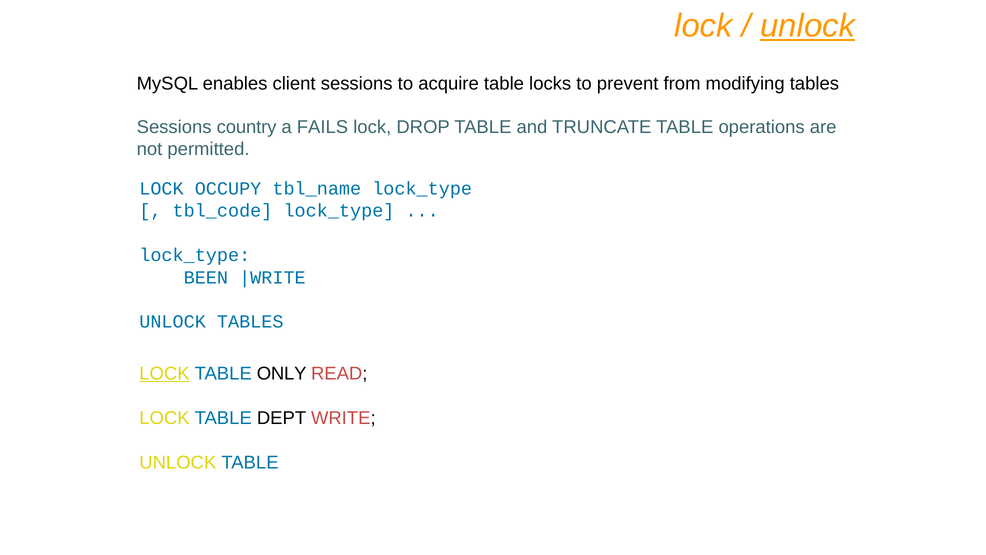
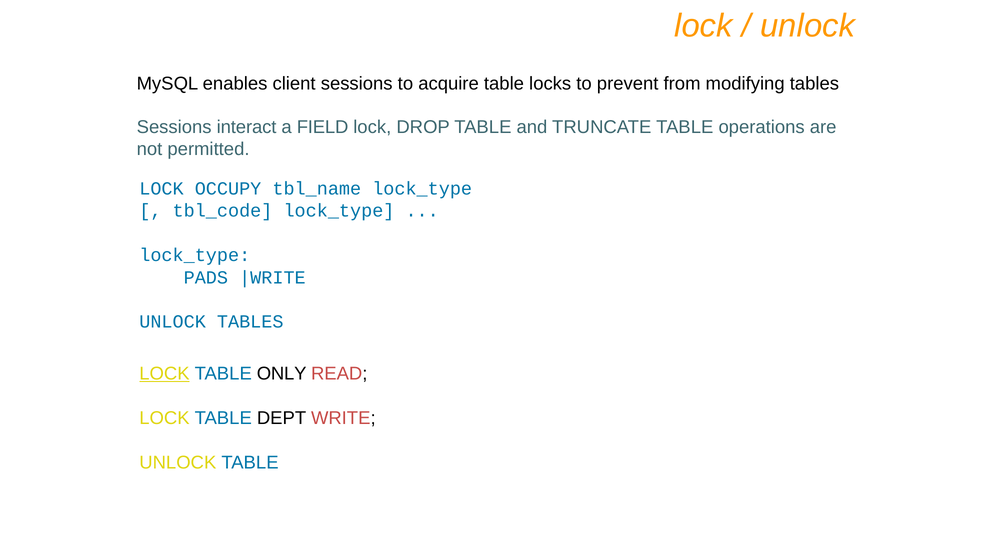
unlock underline: present -> none (808, 26)
country: country -> interact (247, 127)
FAILS: FAILS -> FIELD (323, 127)
BEEN: BEEN -> PADS (206, 277)
